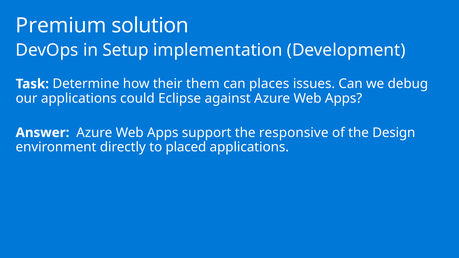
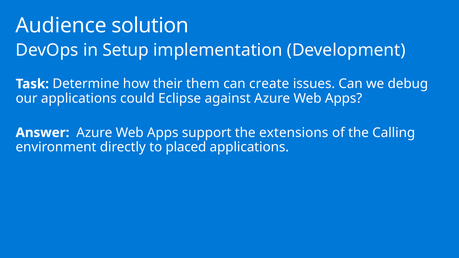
Premium: Premium -> Audience (61, 26)
places: places -> create (269, 84)
responsive: responsive -> extensions (294, 133)
Design: Design -> Calling (394, 133)
